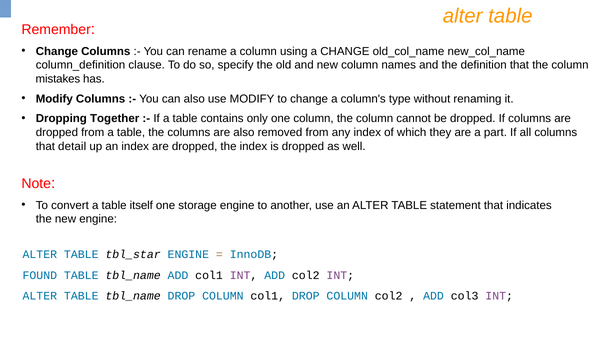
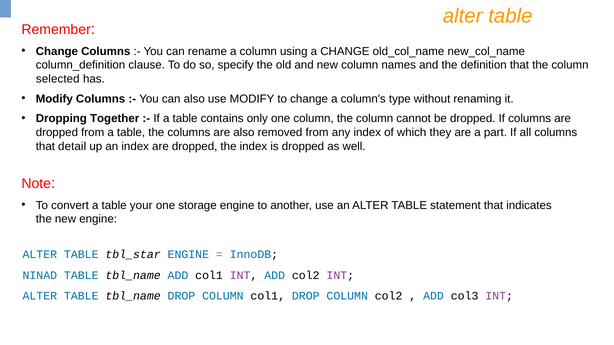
mistakes: mistakes -> selected (58, 79)
itself: itself -> your (141, 205)
FOUND: FOUND -> NINAD (40, 276)
